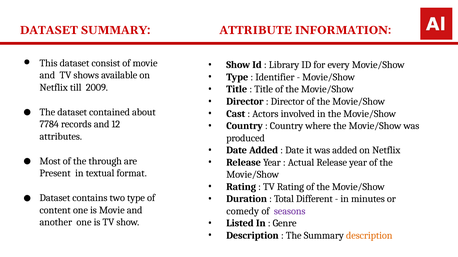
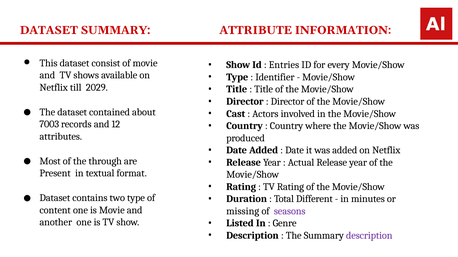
Library: Library -> Entries (284, 65)
2009: 2009 -> 2029 (97, 88)
7784: 7784 -> 7003 (49, 125)
comedy: comedy -> missing (243, 212)
description colour: orange -> purple (369, 236)
